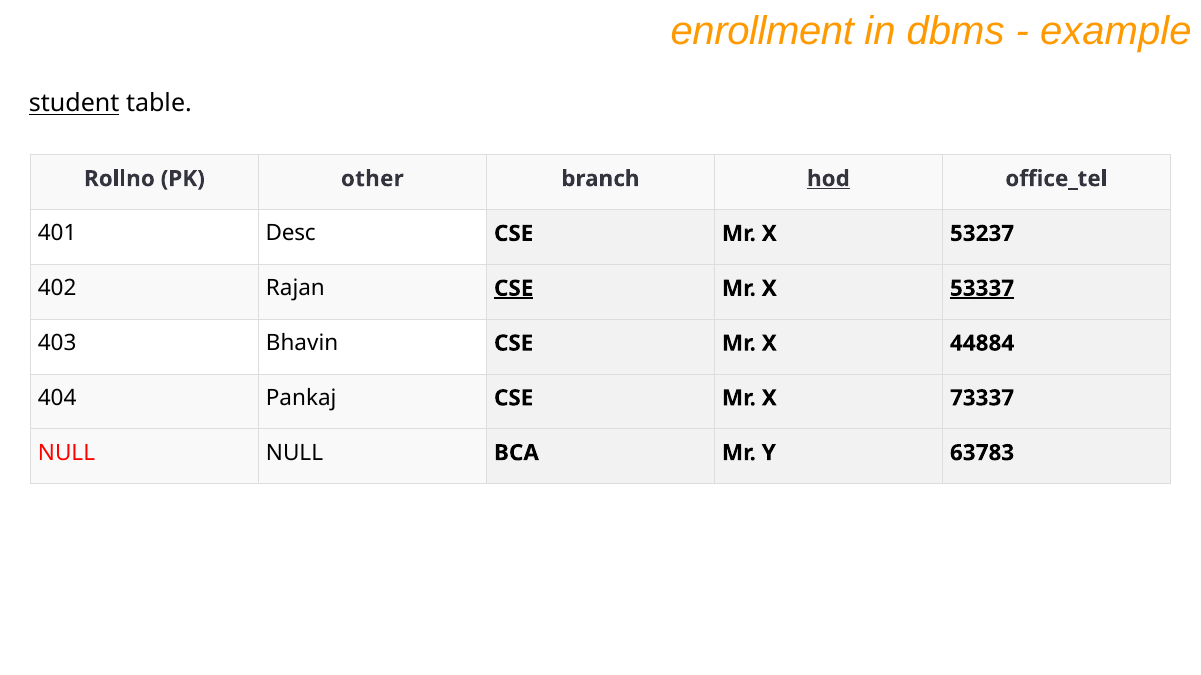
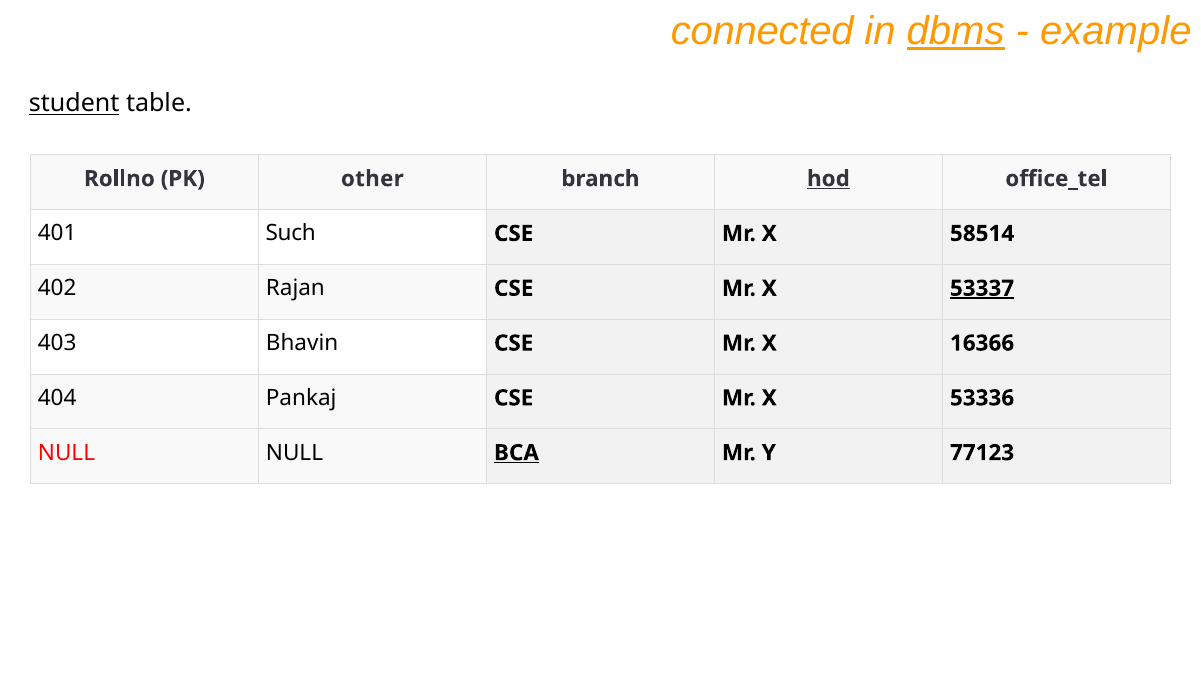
enrollment: enrollment -> connected (762, 31)
dbms underline: none -> present (956, 31)
Desc: Desc -> Such (291, 234)
53237: 53237 -> 58514 (982, 234)
CSE underline: present -> none (514, 289)
44884: 44884 -> 16366 (982, 343)
73337: 73337 -> 53336 (982, 398)
BCA underline: none -> present (516, 453)
63783: 63783 -> 77123 (982, 453)
